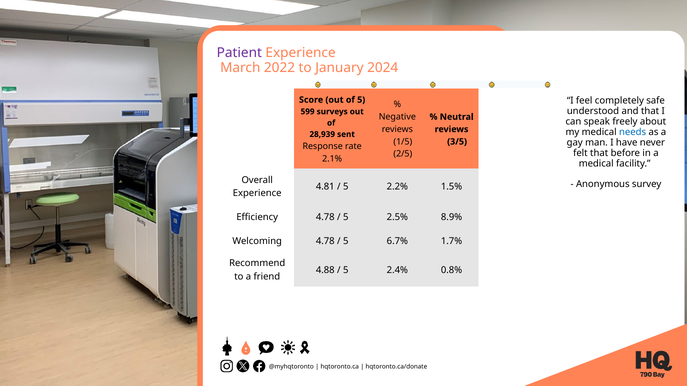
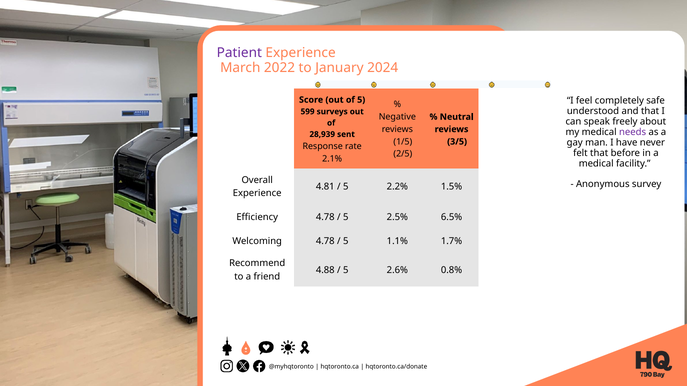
needs colour: blue -> purple (633, 132)
8.9%: 8.9% -> 6.5% (452, 217)
6.7%: 6.7% -> 1.1% (397, 241)
2.4%: 2.4% -> 2.6% (397, 270)
